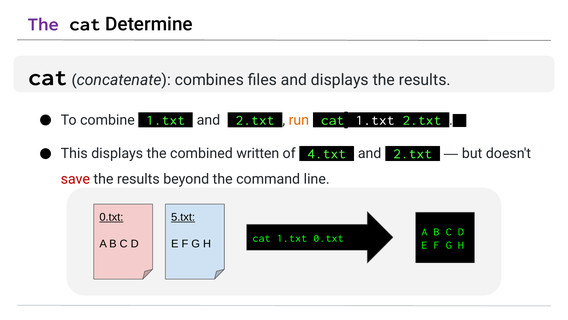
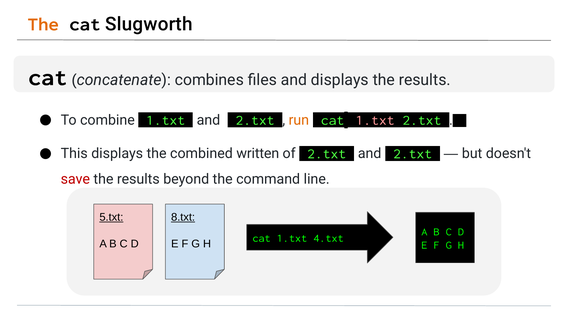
The colour: purple -> orange (43, 24)
Determine: Determine -> Slugworth (149, 24)
1.txt colour: white -> pink (375, 120)
of 4.txt: 4.txt -> 2.txt (327, 153)
0.txt: 0.txt -> 5.txt (111, 217)
5.txt: 5.txt -> 8.txt (183, 217)
1.txt 0.txt: 0.txt -> 4.txt (328, 238)
